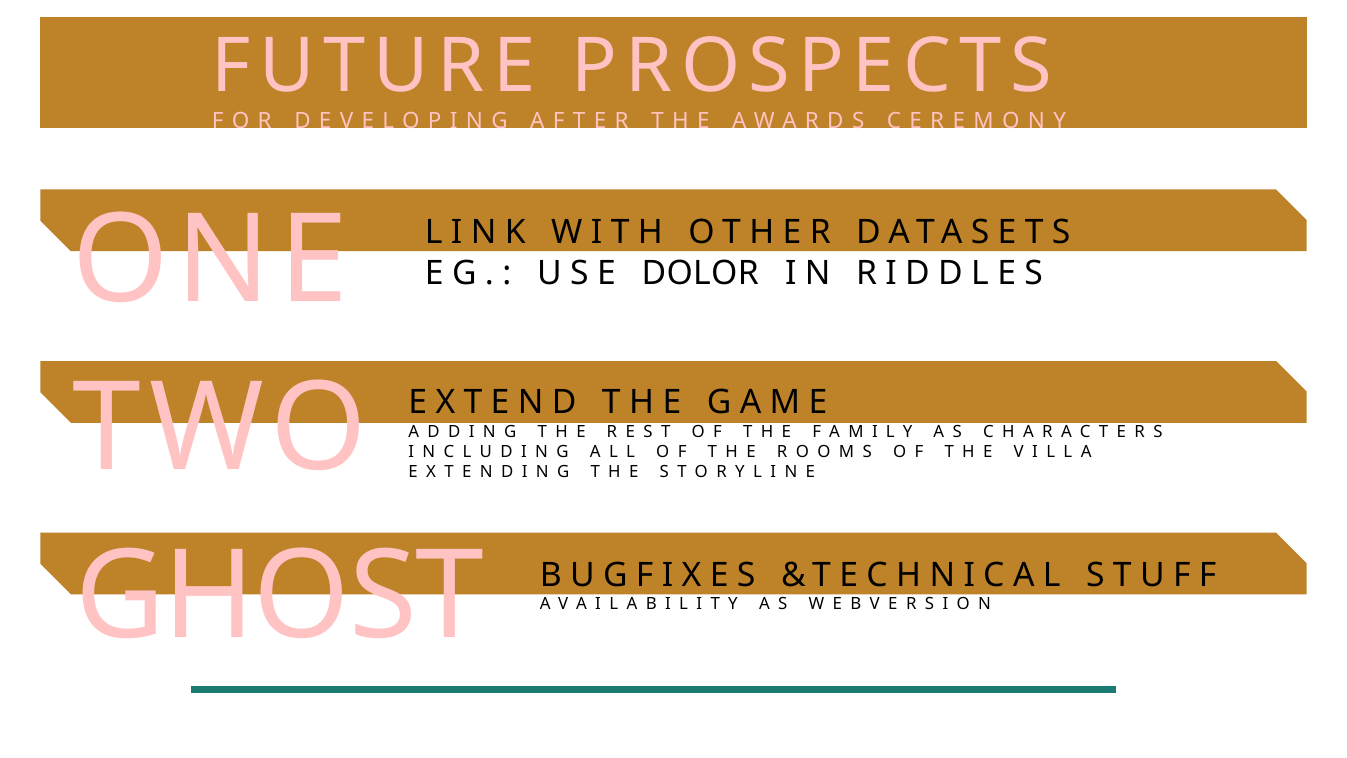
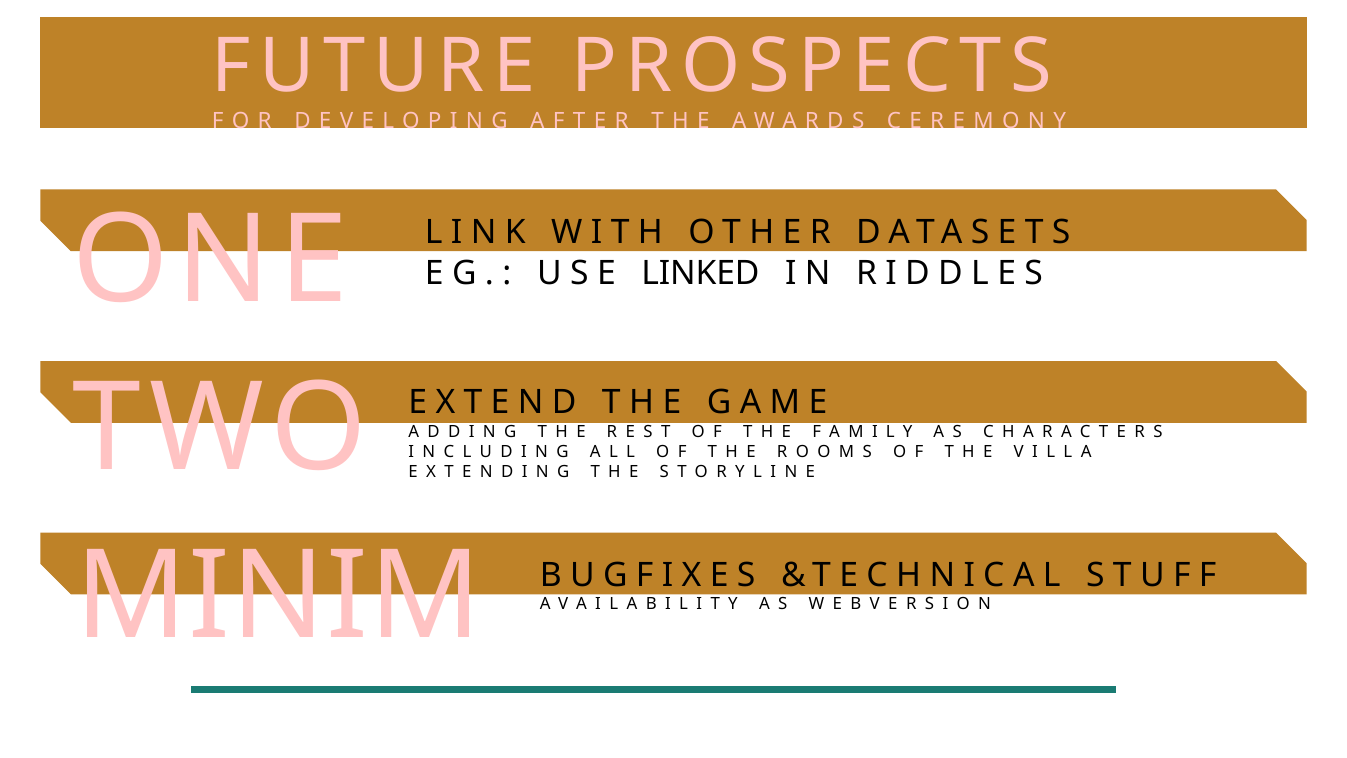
DOLOR: DOLOR -> LINKED (700, 273)
GHOST: GHOST -> MINIM (278, 596)
